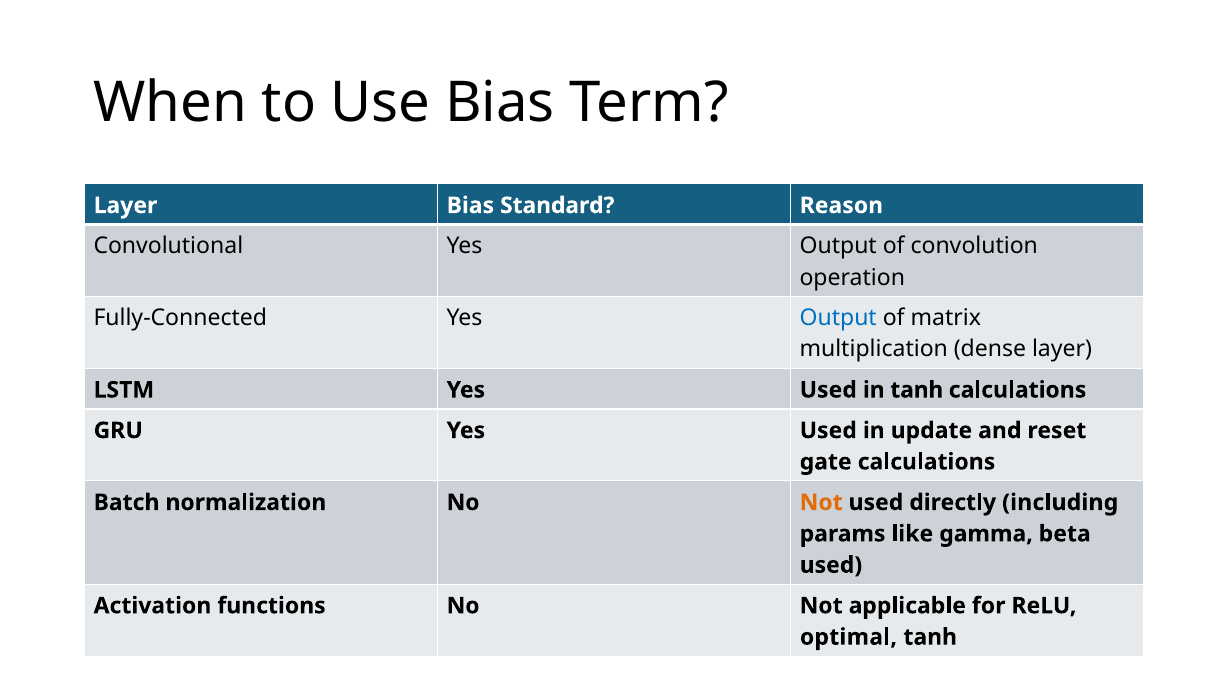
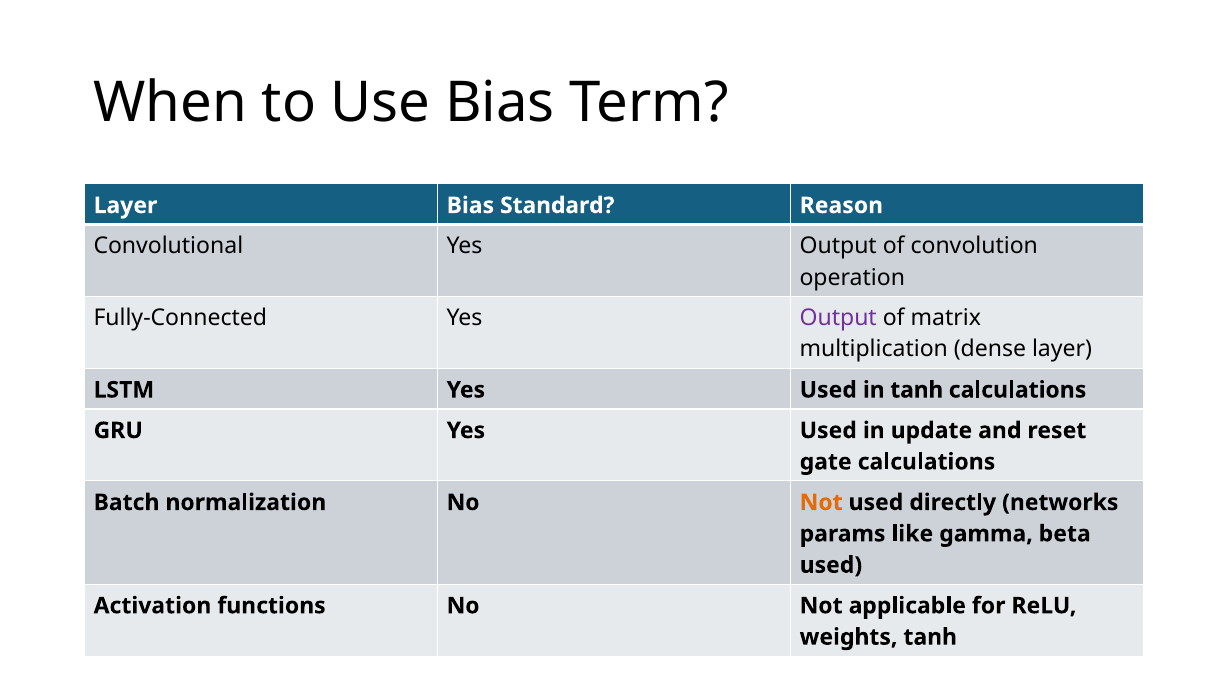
Output colour: blue -> purple (838, 318)
including: including -> networks (1060, 502)
optimal: optimal -> weights (849, 637)
